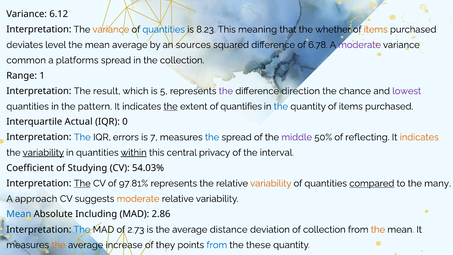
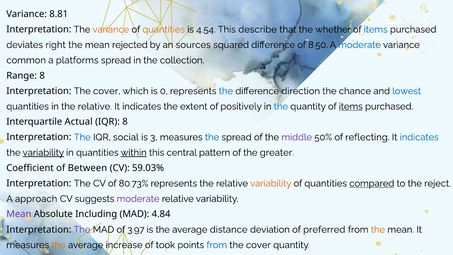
6.12: 6.12 -> 8.81 (59, 14)
quantities colour: blue -> orange (164, 29)
8.23: 8.23 -> 4.54 (206, 29)
meaning: meaning -> describe (258, 29)
items colour: orange -> blue (376, 29)
level: level -> right (56, 45)
mean average: average -> rejected (130, 45)
6.78: 6.78 -> 8.50 (318, 45)
moderate colour: purple -> blue (360, 45)
Range 1: 1 -> 8 (42, 76)
Interpretation The result: result -> cover (107, 91)
5: 5 -> 0 (164, 91)
the colour: purple -> blue (226, 91)
lowest colour: purple -> blue (407, 91)
in the pattern: pattern -> relative (95, 106)
the underline: present -> none (171, 106)
quantifies: quantifies -> positively (241, 106)
items underline: none -> present (351, 106)
IQR 0: 0 -> 8 (125, 122)
errors: errors -> social (126, 137)
7: 7 -> 3 (154, 137)
indicates colour: orange -> blue (419, 137)
privacy: privacy -> pattern (215, 152)
interval: interval -> greater (277, 152)
Studying: Studying -> Between (87, 168)
54.03%: 54.03% -> 59.03% (148, 168)
The underline: present -> none (82, 183)
97.81%: 97.81% -> 80.73% (134, 183)
many: many -> reject (438, 183)
moderate colour: orange -> purple (138, 199)
Mean colour: blue -> purple (19, 214)
2.86: 2.86 -> 4.84 (161, 214)
The colour: blue -> purple (82, 229)
2.73: 2.73 -> 3.97 (136, 229)
of collection: collection -> preferred (324, 229)
they: they -> took (165, 245)
these: these -> cover (258, 245)
